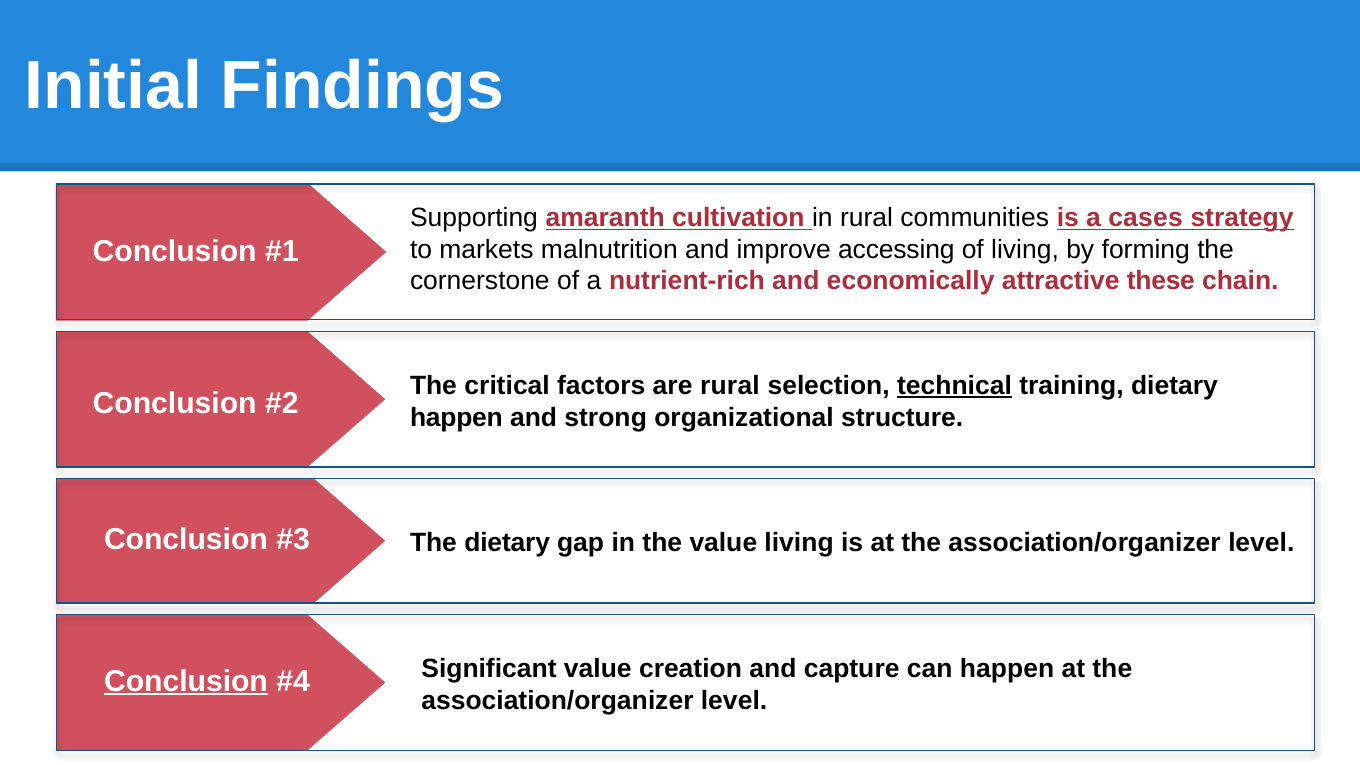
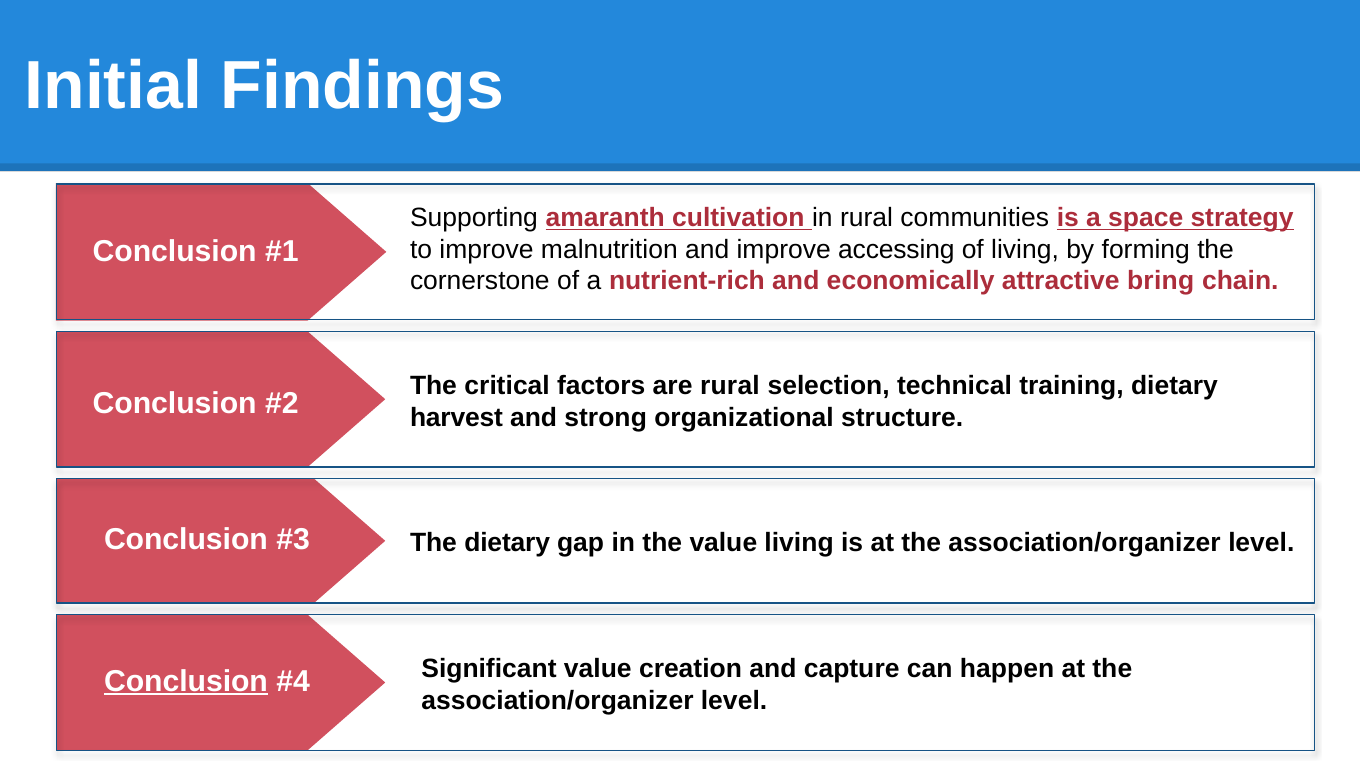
cases: cases -> space (1146, 218)
to markets: markets -> improve (486, 249)
these: these -> bring (1161, 281)
technical underline: present -> none (954, 386)
happen: happen -> harvest (456, 417)
